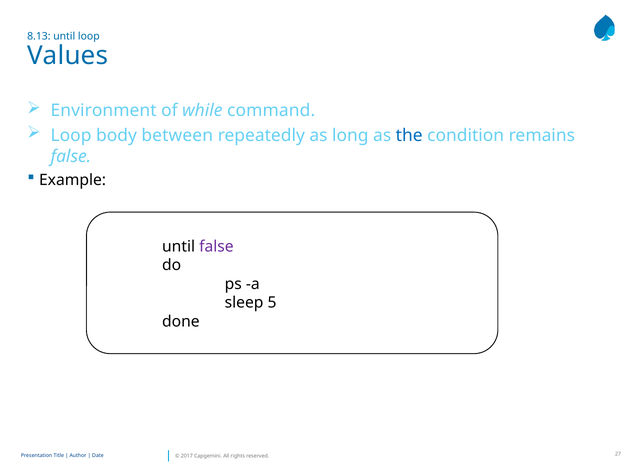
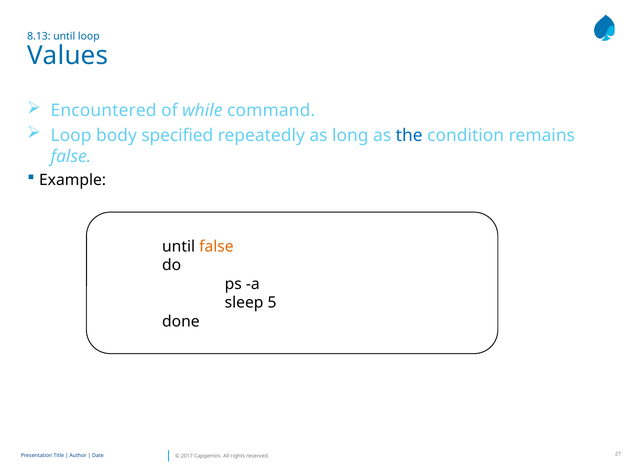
Environment: Environment -> Encountered (104, 111)
between: between -> specified (177, 136)
false colour: purple -> orange (216, 247)
